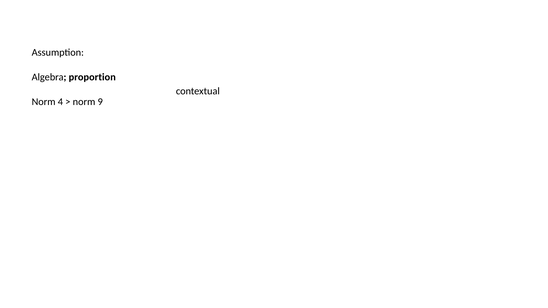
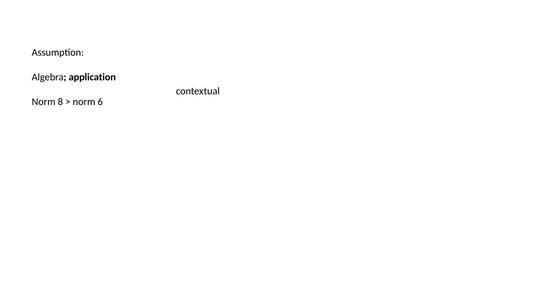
proportion: proportion -> application (92, 77)
4: 4 -> 8 (60, 102)
9: 9 -> 6 (100, 102)
